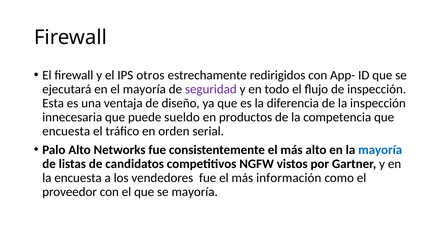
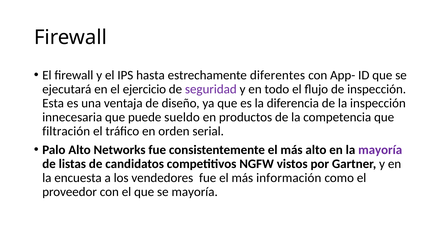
otros: otros -> hasta (150, 75)
redirigidos: redirigidos -> diferentes (277, 75)
el mayoría: mayoría -> ejercicio (144, 89)
encuesta: encuesta -> filtración (66, 131)
mayoría colour: blue -> purple (380, 150)
